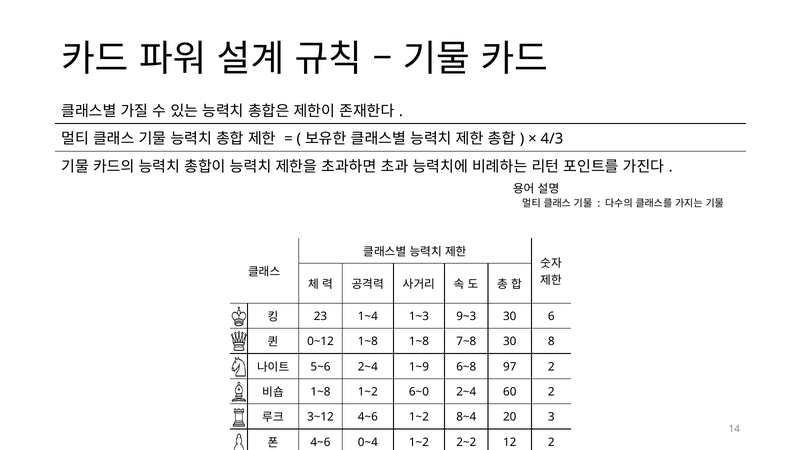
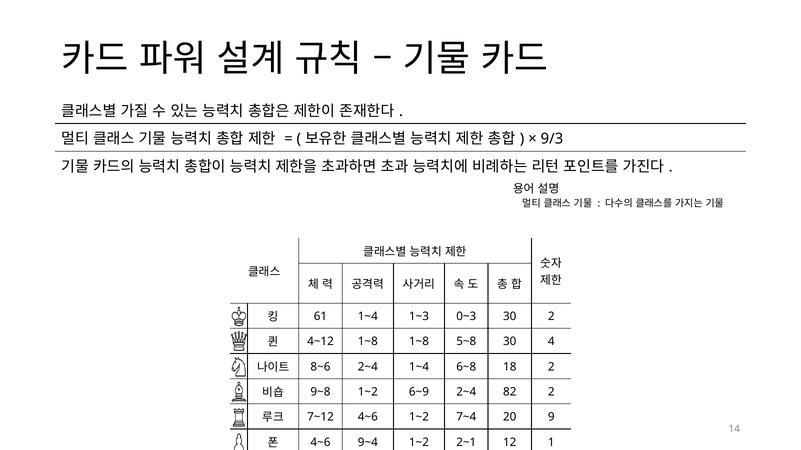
4/3: 4/3 -> 9/3 (552, 139)
23: 23 -> 61 (321, 317)
9~3: 9~3 -> 0~3 (466, 317)
30 6: 6 -> 2 (551, 317)
0~12: 0~12 -> 4~12 (320, 342)
7~8: 7~8 -> 5~8 (466, 342)
8: 8 -> 4 (551, 342)
5~6: 5~6 -> 8~6 (320, 367)
2~4 1~9: 1~9 -> 1~4 (419, 367)
97: 97 -> 18 (510, 367)
1~8: 1~8 -> 9~8 (320, 392)
6~0: 6~0 -> 6~9 (419, 392)
60: 60 -> 82 (510, 392)
3~12: 3~12 -> 7~12 (320, 418)
8~4: 8~4 -> 7~4 (466, 418)
3: 3 -> 9 (551, 418)
0~4: 0~4 -> 9~4 (368, 443)
2~2: 2~2 -> 2~1 (466, 443)
12 2: 2 -> 1 (551, 443)
